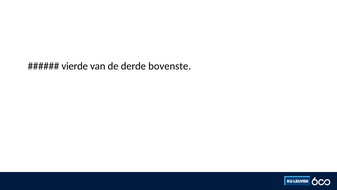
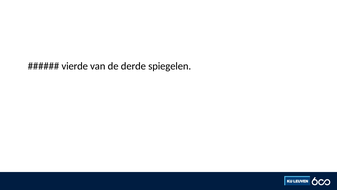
bovenste: bovenste -> spiegelen (170, 66)
